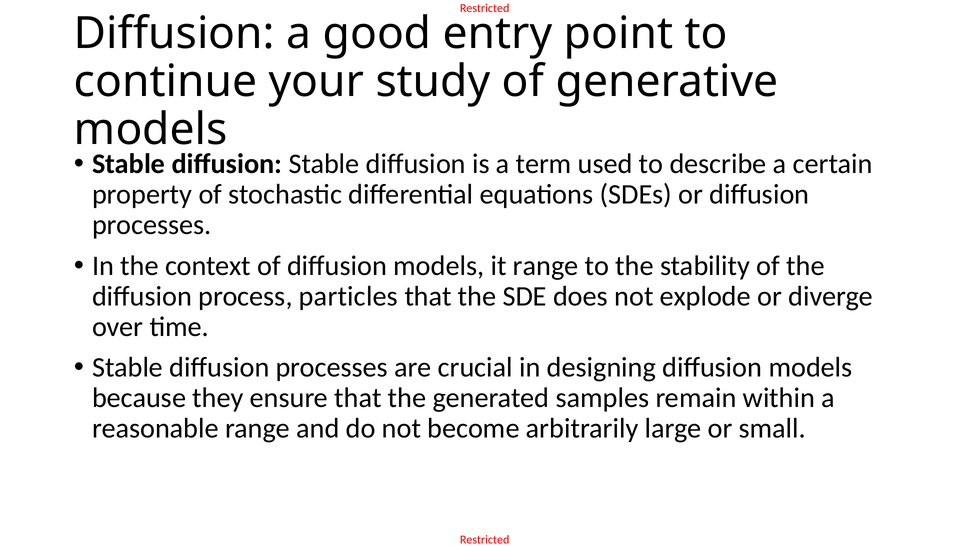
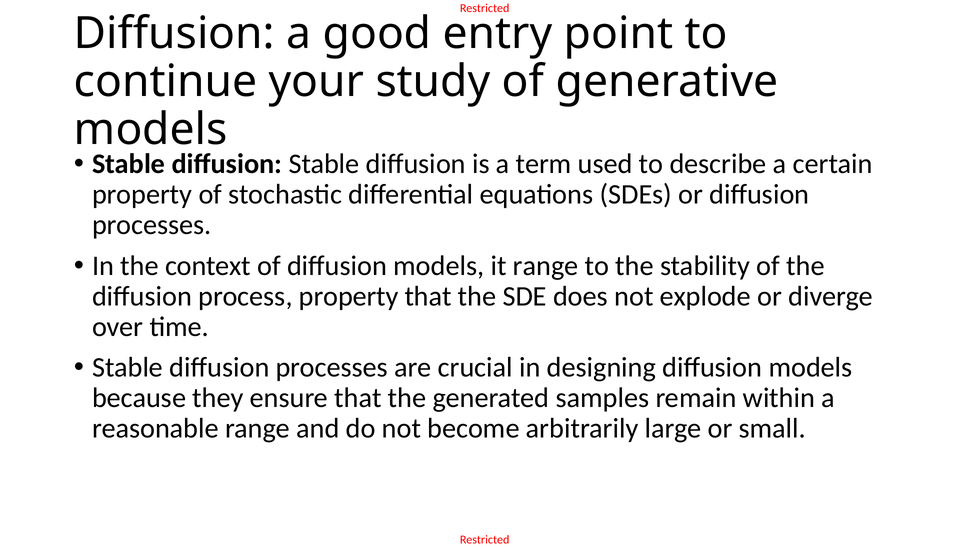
process particles: particles -> property (349, 296)
